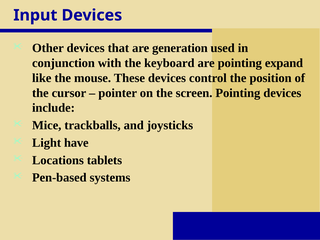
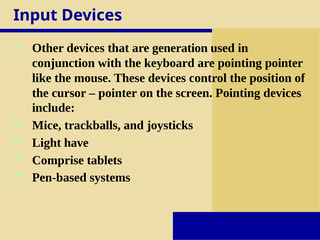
pointing expand: expand -> pointer (284, 63)
Locations: Locations -> Comprise (58, 160)
